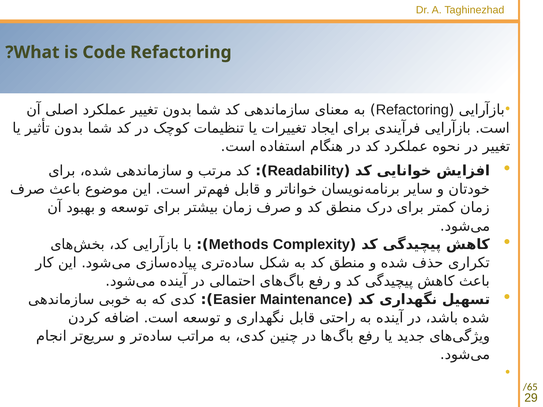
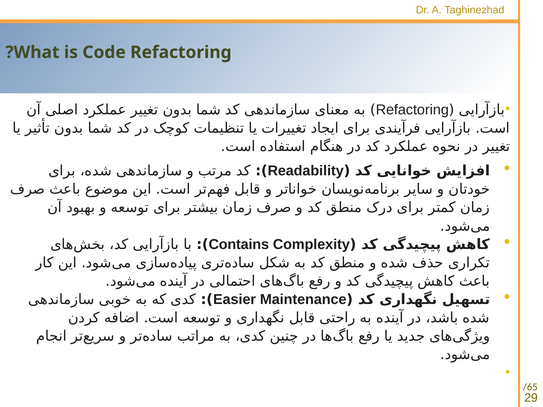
Methods: Methods -> Contains (239, 244)
